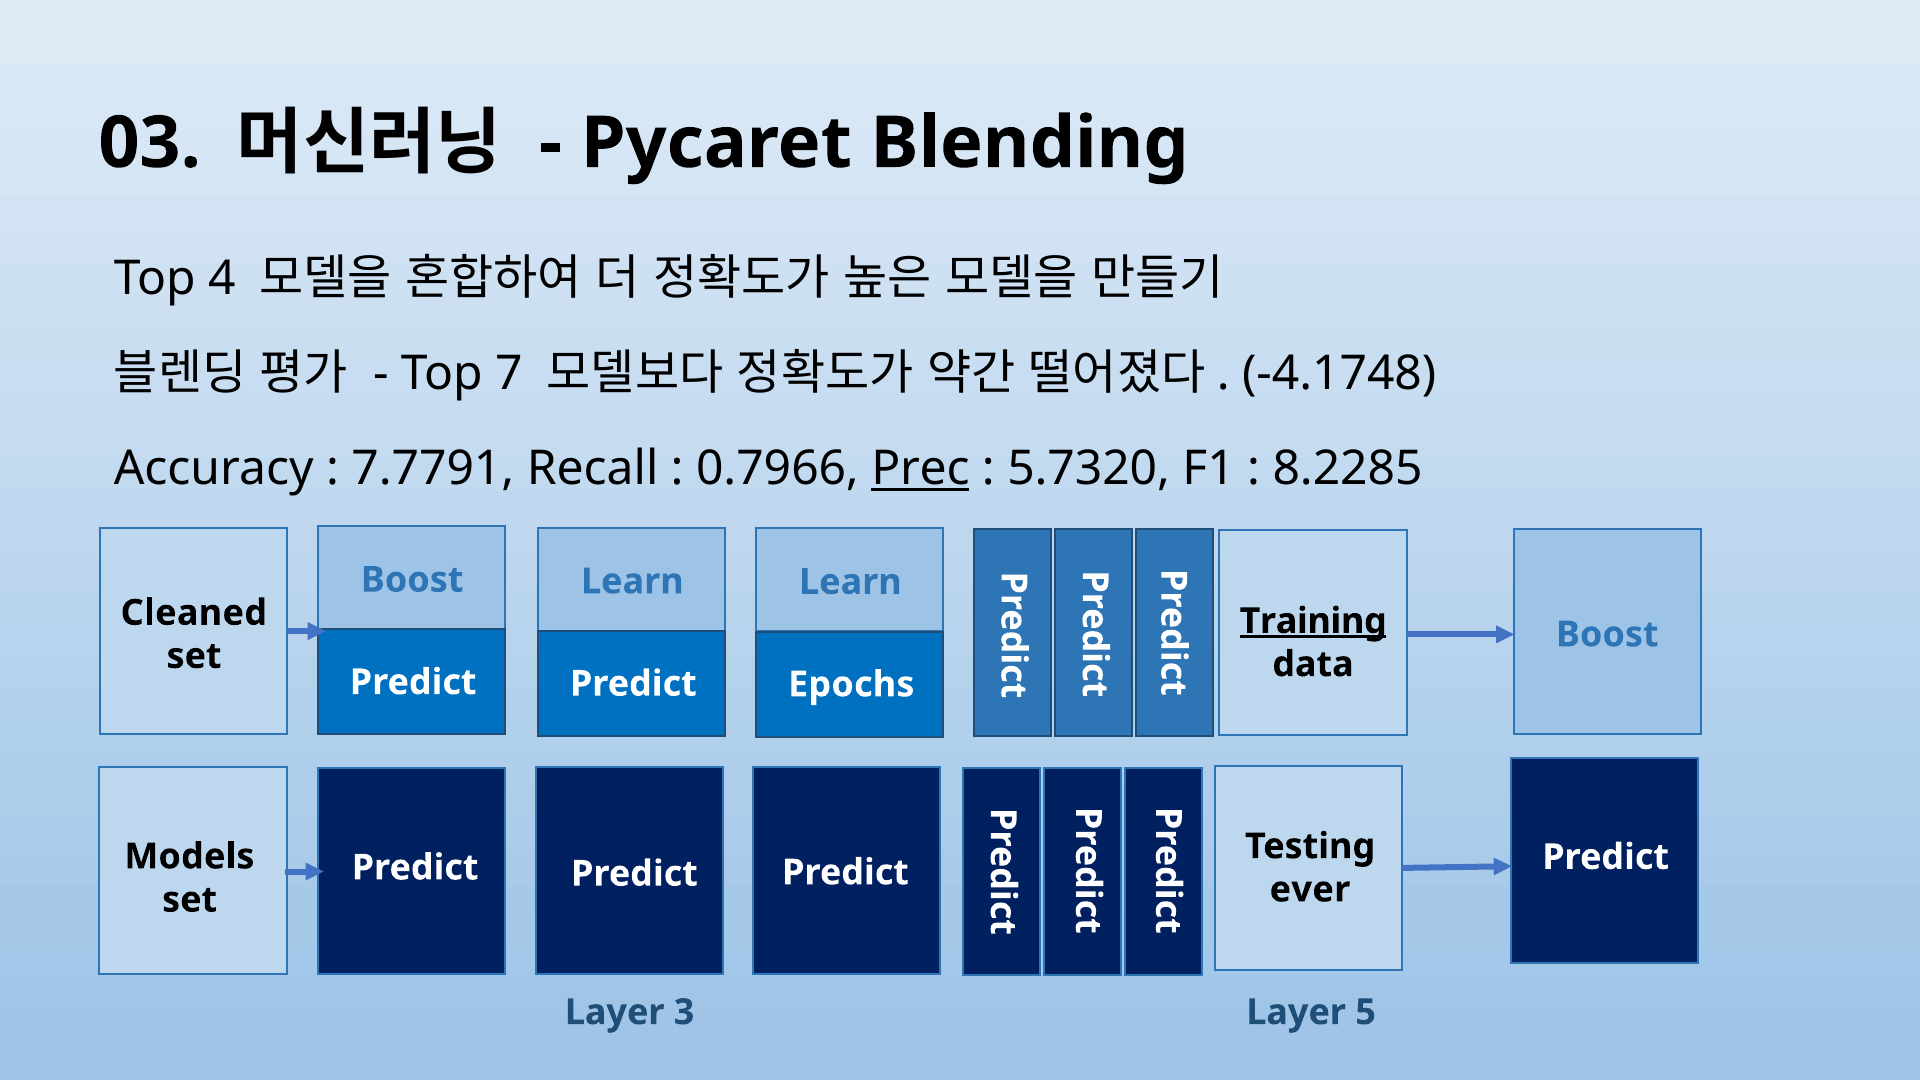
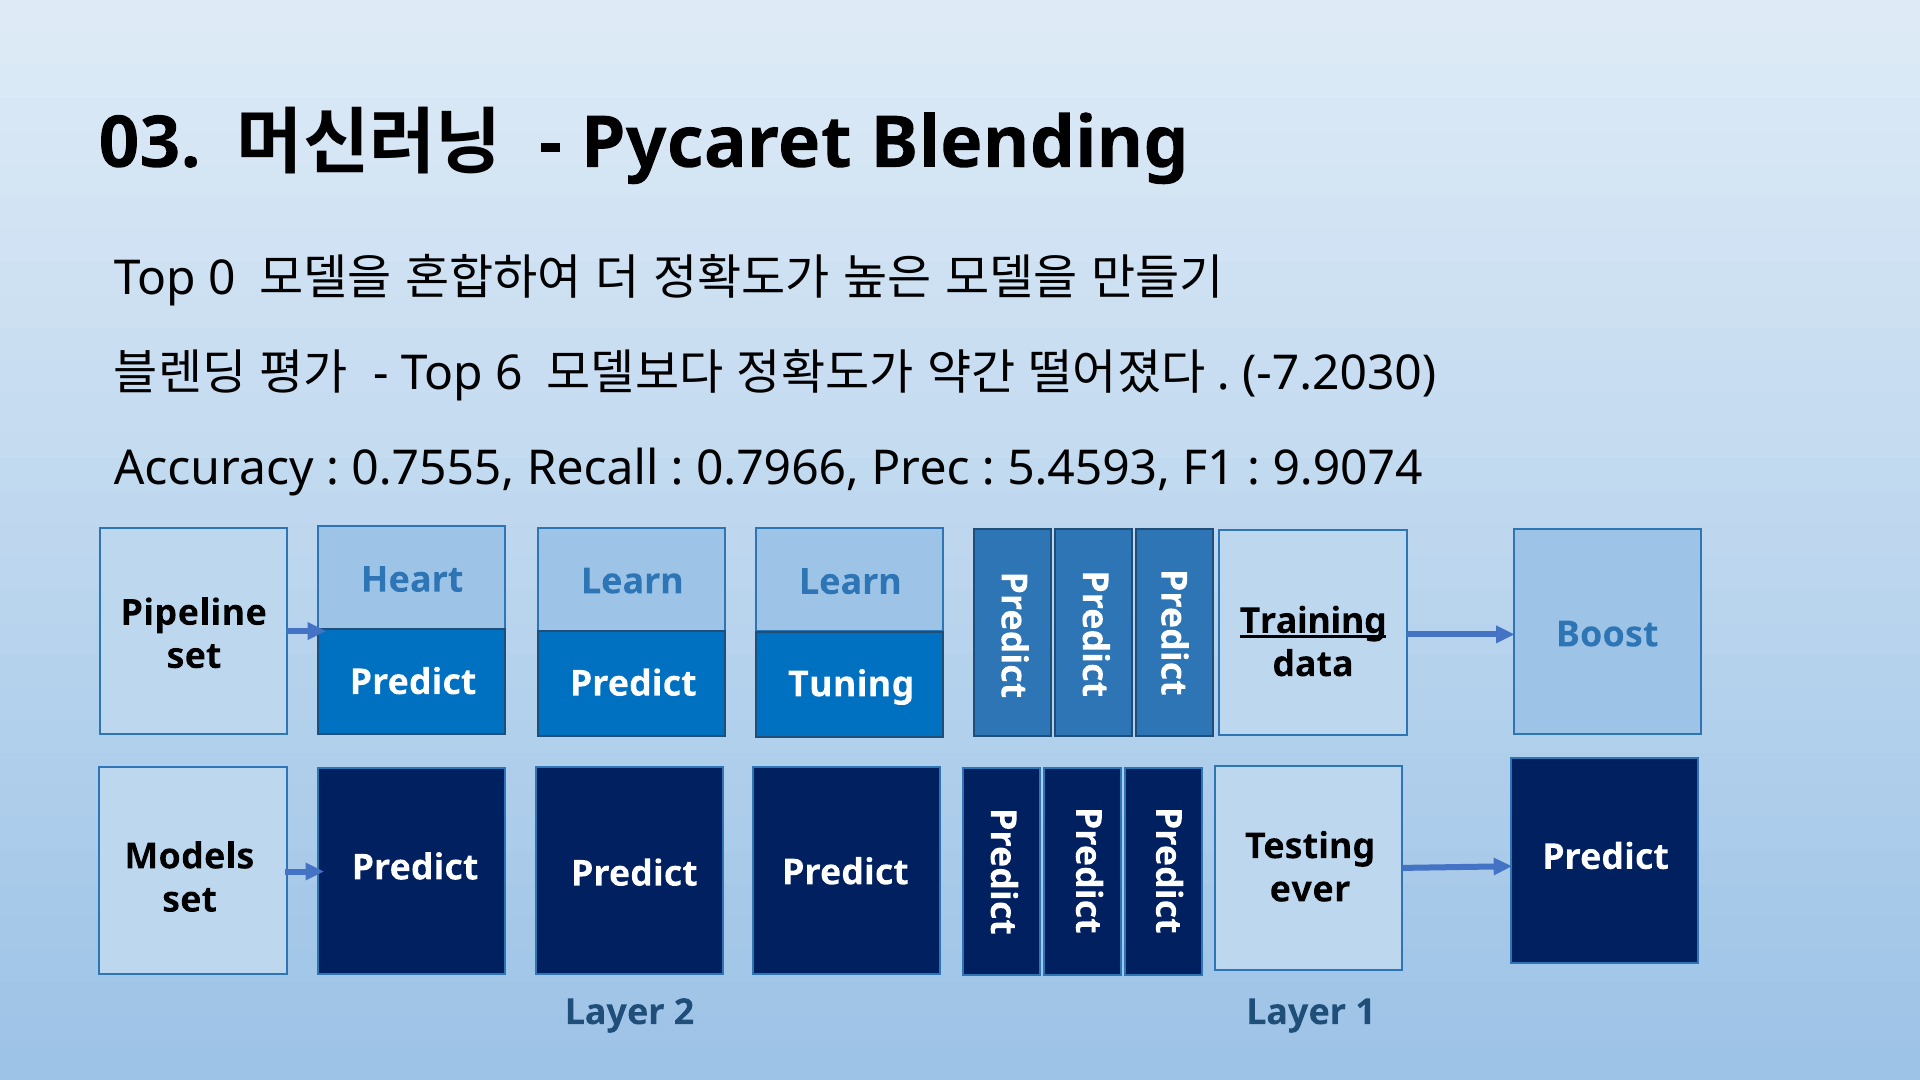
4: 4 -> 0 (222, 279)
7: 7 -> 6 (509, 374)
-4.1748: -4.1748 -> -7.2030 (1339, 374)
7.7791: 7.7791 -> 0.7555 (433, 468)
Prec underline: present -> none (920, 468)
5.7320: 5.7320 -> 5.4593 (1089, 468)
8.2285: 8.2285 -> 9.9074 (1348, 468)
Boost: Boost -> Heart (412, 580)
Cleaned: Cleaned -> Pipeline (194, 613)
Epochs: Epochs -> Tuning (851, 684)
3: 3 -> 2 (684, 1012)
5: 5 -> 1 (1366, 1012)
